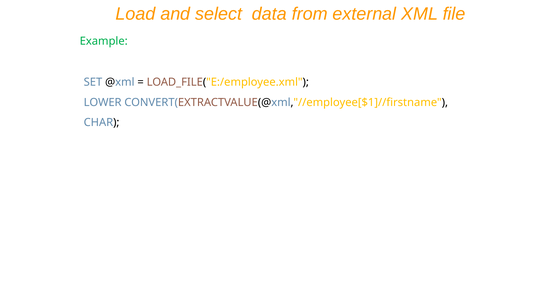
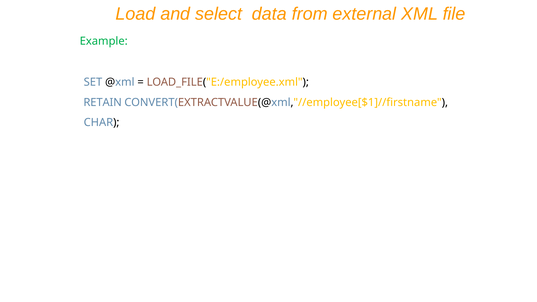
LOWER: LOWER -> RETAIN (103, 102)
